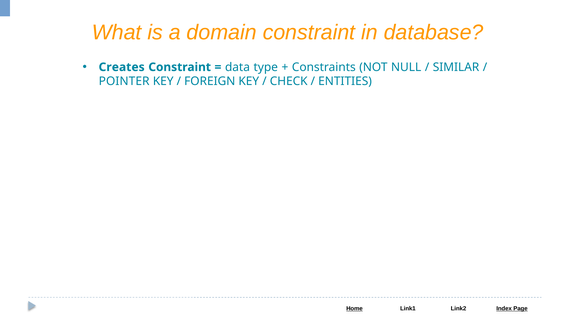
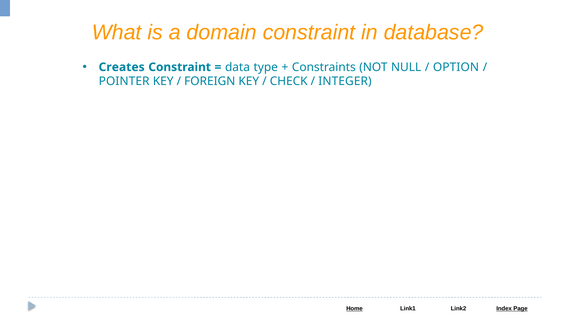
SIMILAR: SIMILAR -> OPTION (456, 67)
ENTITIES: ENTITIES -> INTEGER (345, 81)
